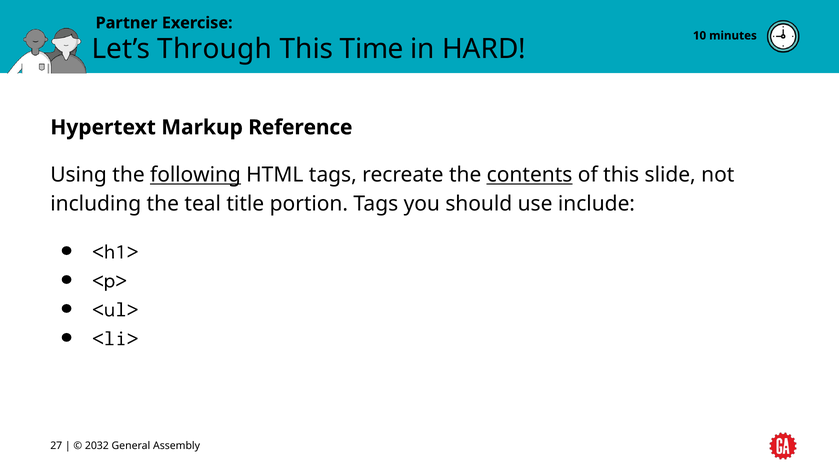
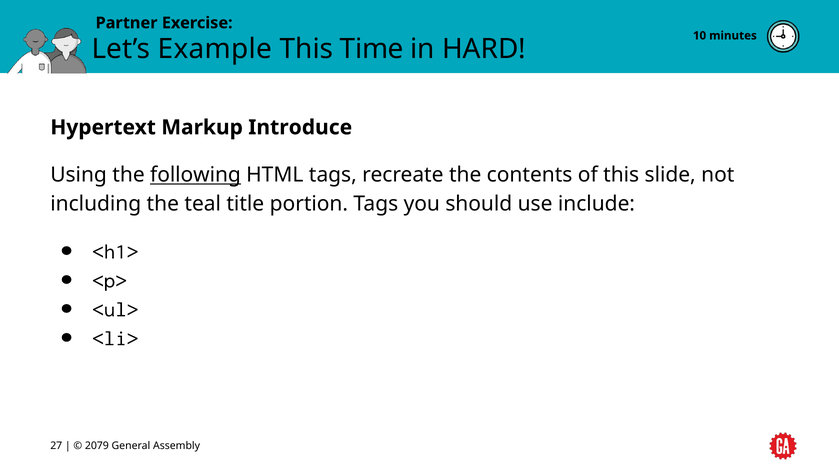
Through: Through -> Example (215, 49)
Reference: Reference -> Introduce (300, 127)
contents underline: present -> none (530, 175)
2032: 2032 -> 2079 (97, 446)
